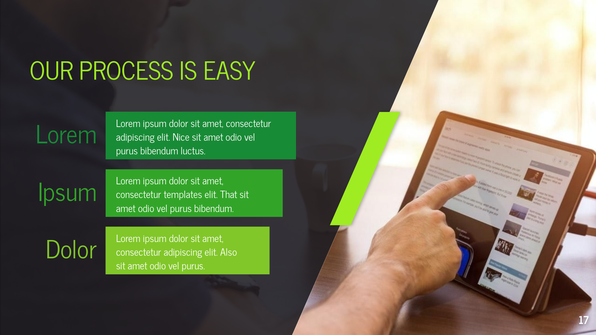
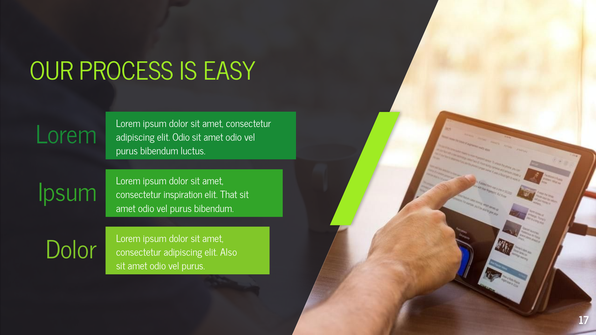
elit Nice: Nice -> Odio (181, 138)
templates: templates -> inspiration (183, 195)
